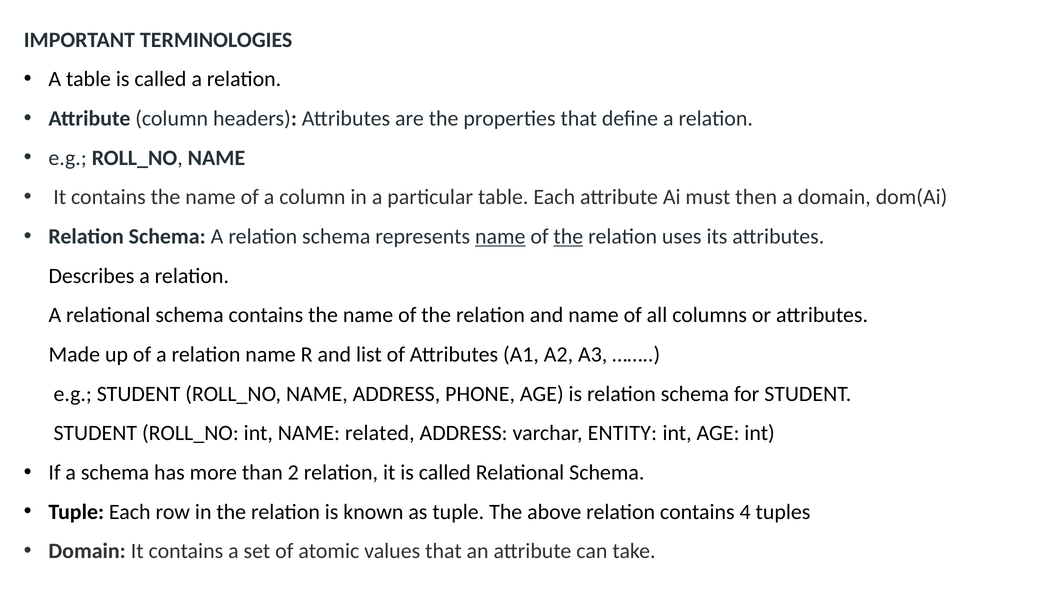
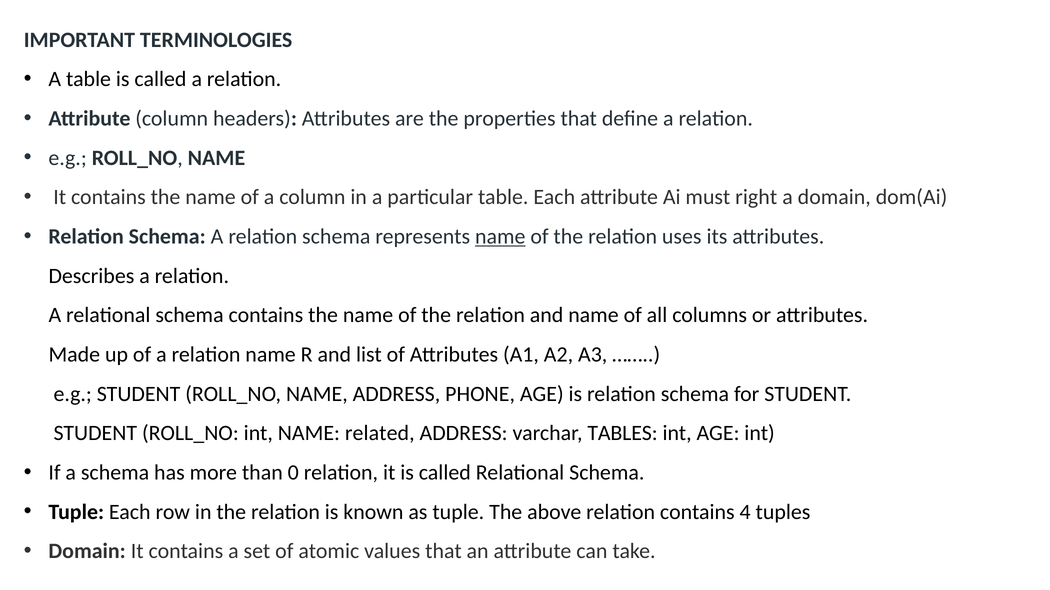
then: then -> right (756, 197)
the underline: present -> none (568, 237)
ENTITY: ENTITY -> TABLES (623, 434)
2: 2 -> 0 (293, 473)
